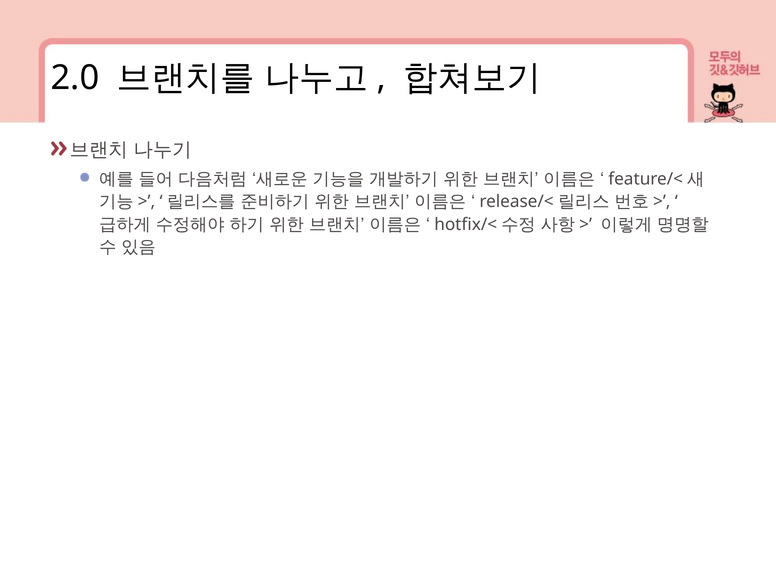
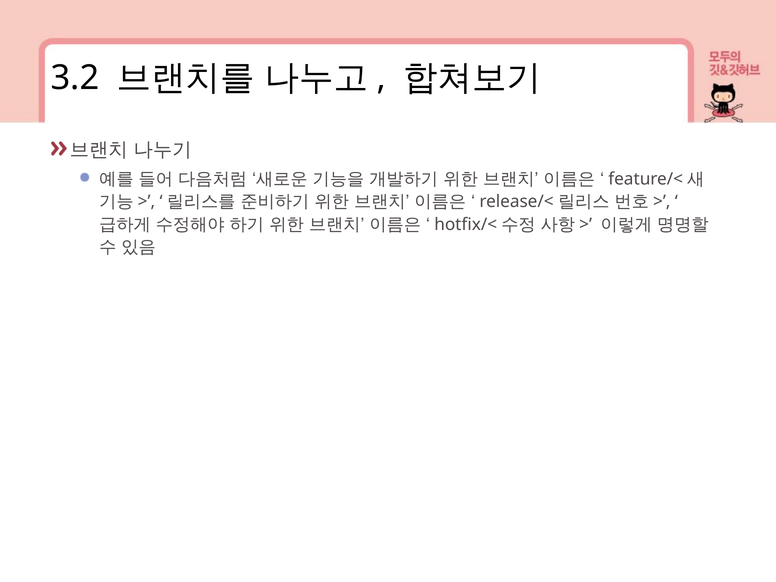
2.0: 2.0 -> 3.2 (75, 78)
